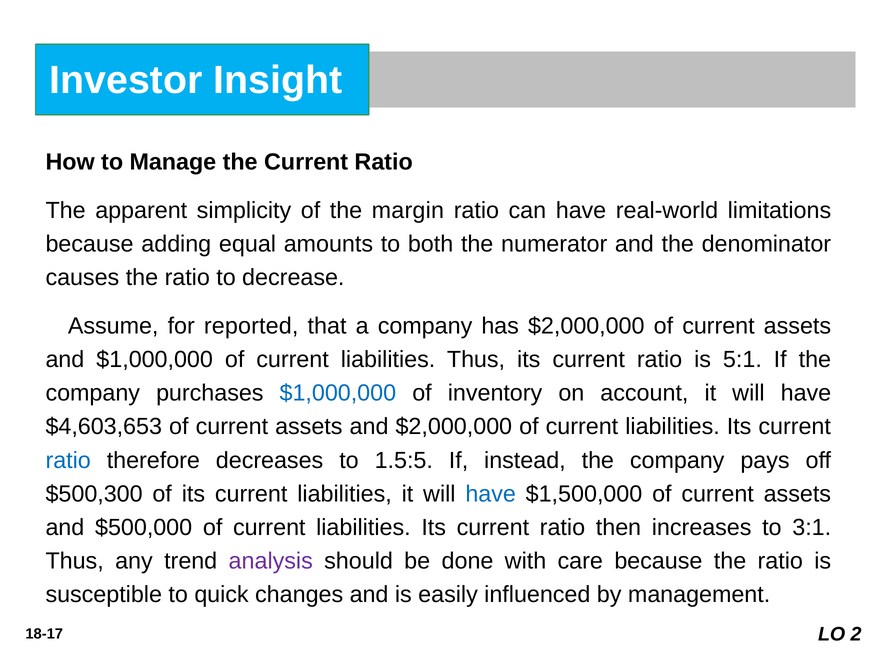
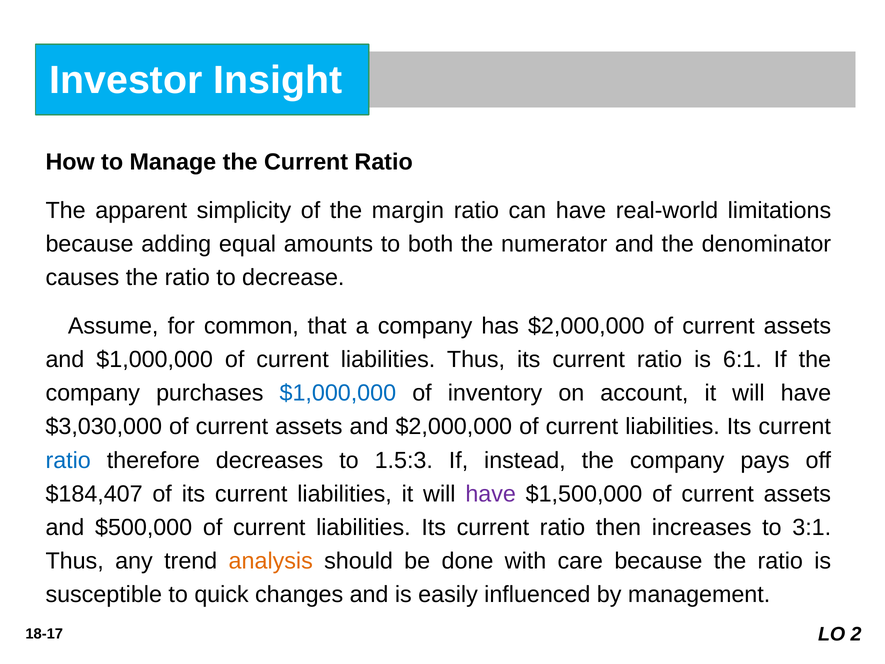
reported: reported -> common (251, 326)
5:1: 5:1 -> 6:1 (742, 359)
$4,603,653: $4,603,653 -> $3,030,000 (104, 427)
1.5:5: 1.5:5 -> 1.5:3 (404, 460)
$500,300: $500,300 -> $184,407 (94, 494)
have colour: blue -> purple (491, 494)
analysis colour: purple -> orange (271, 561)
